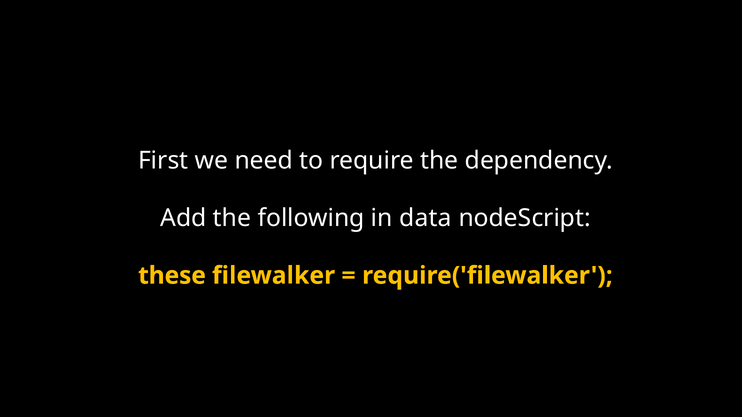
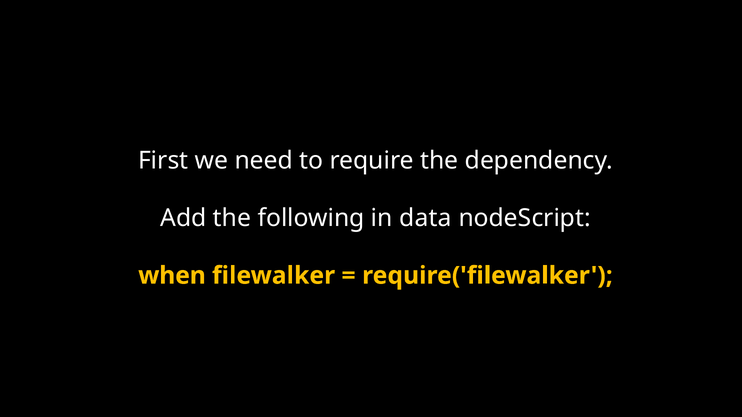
these: these -> when (172, 276)
